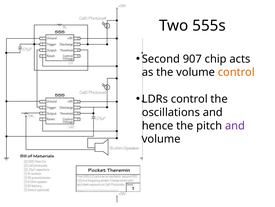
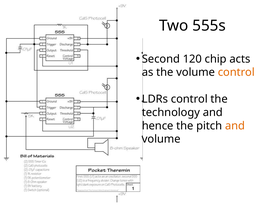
907: 907 -> 120 (192, 59)
oscillations: oscillations -> technology (171, 112)
and colour: purple -> orange (235, 125)
